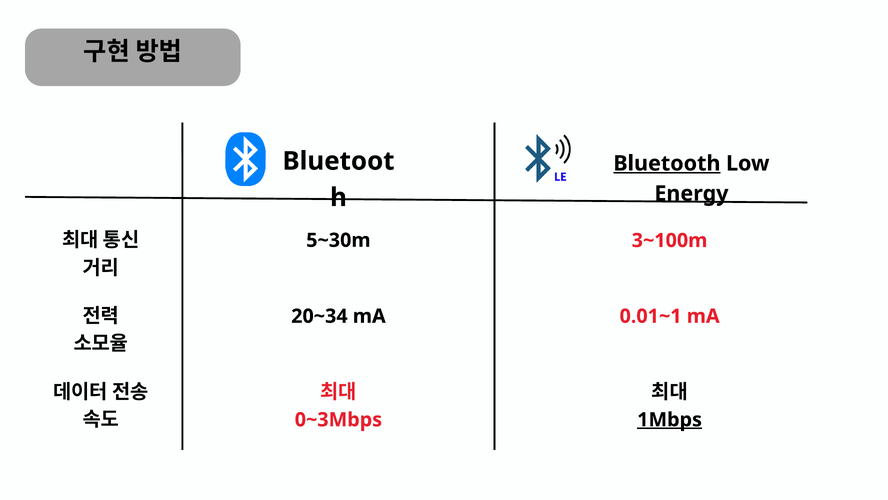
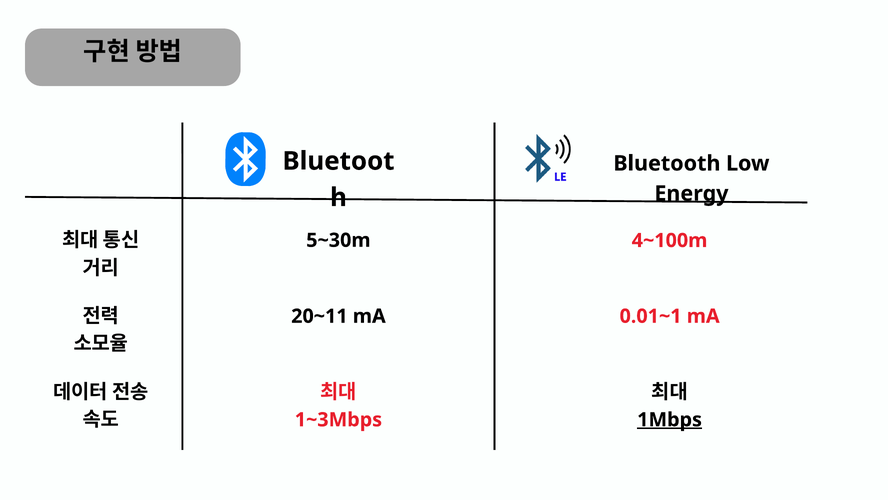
Bluetooth underline: present -> none (667, 163)
3~100m: 3~100m -> 4~100m (670, 240)
20~34: 20~34 -> 20~11 (319, 316)
0~3Mbps: 0~3Mbps -> 1~3Mbps (338, 419)
